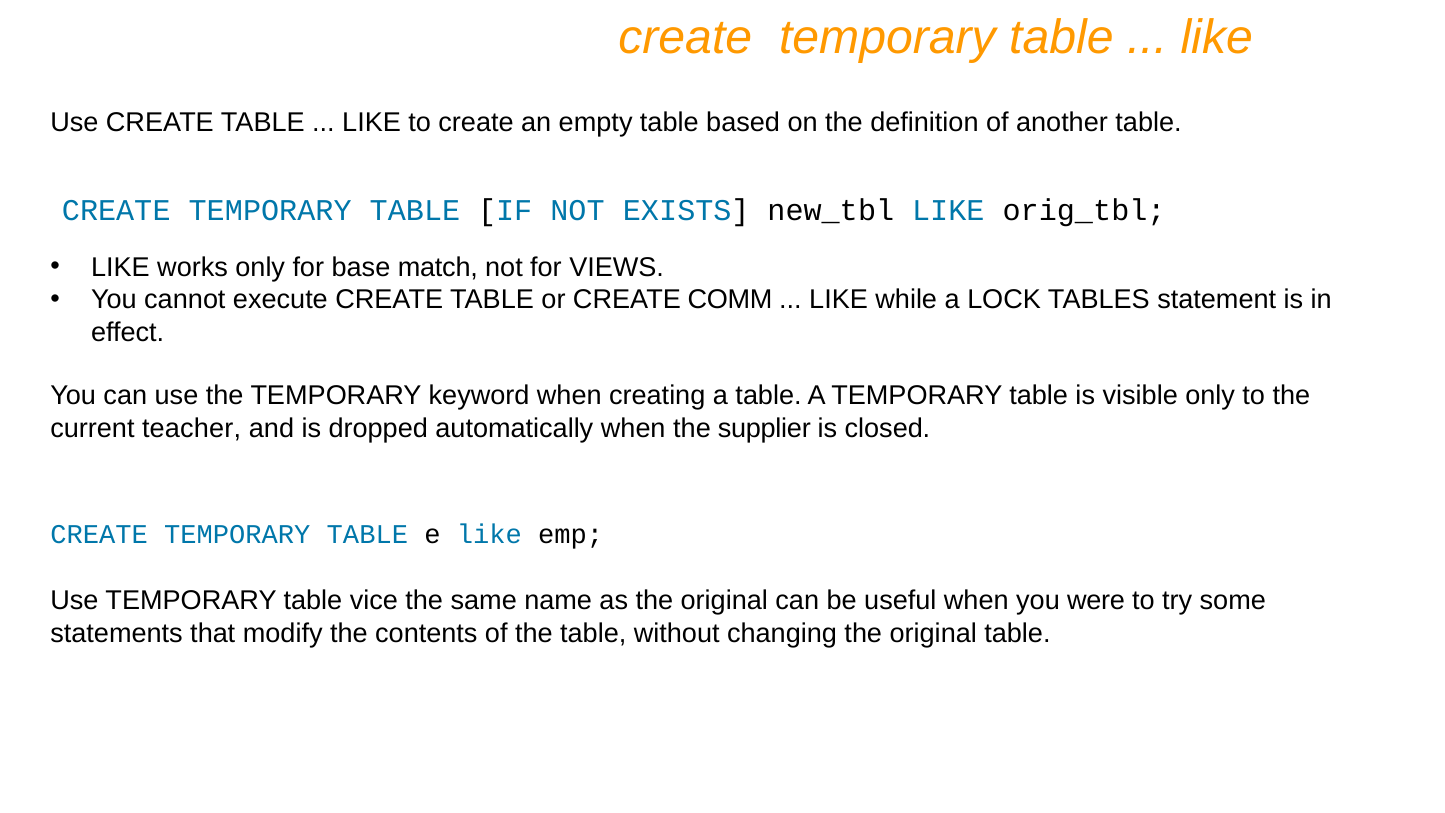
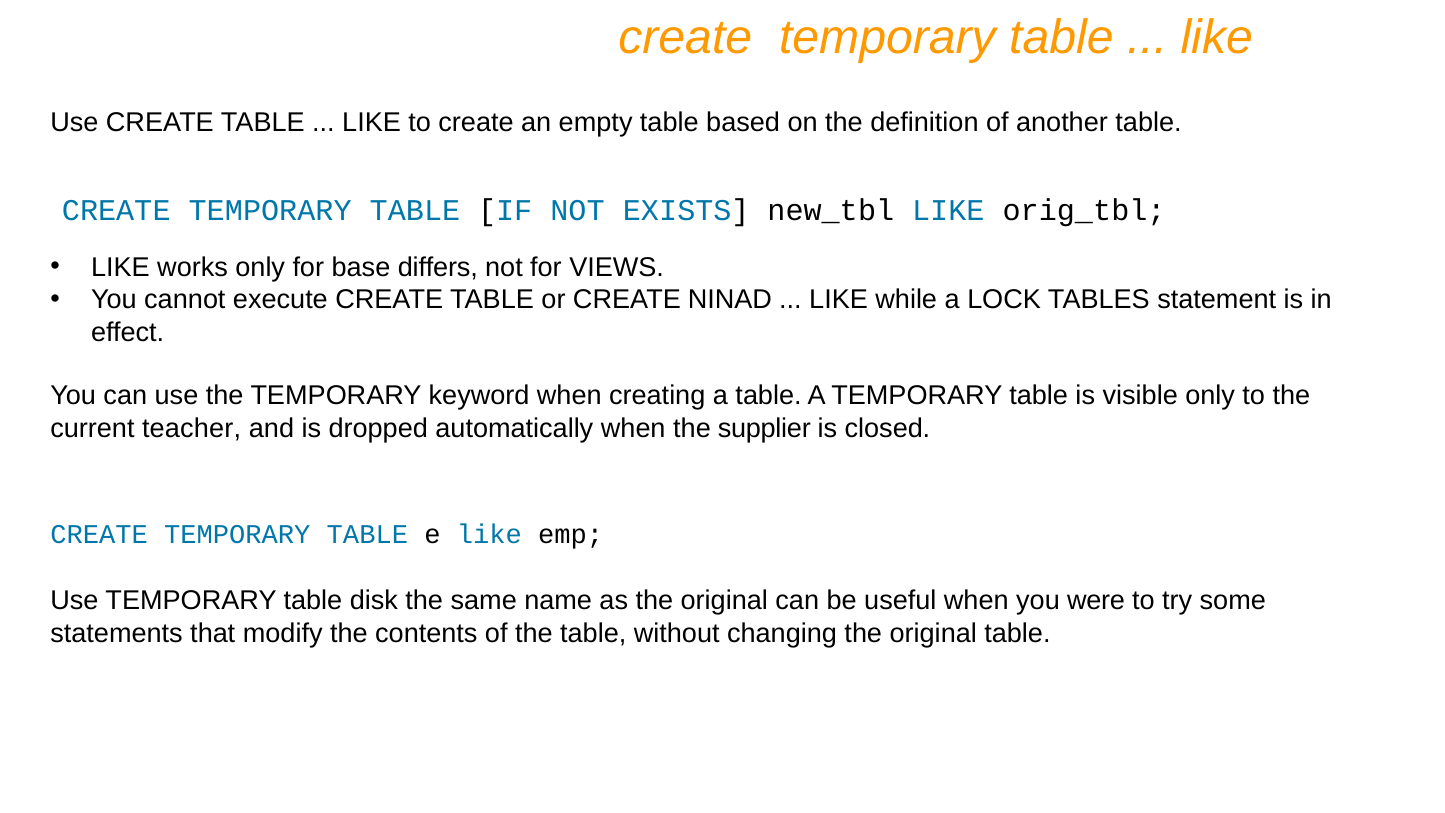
match: match -> differs (438, 267)
COMM: COMM -> NINAD (730, 300)
vice: vice -> disk (374, 601)
